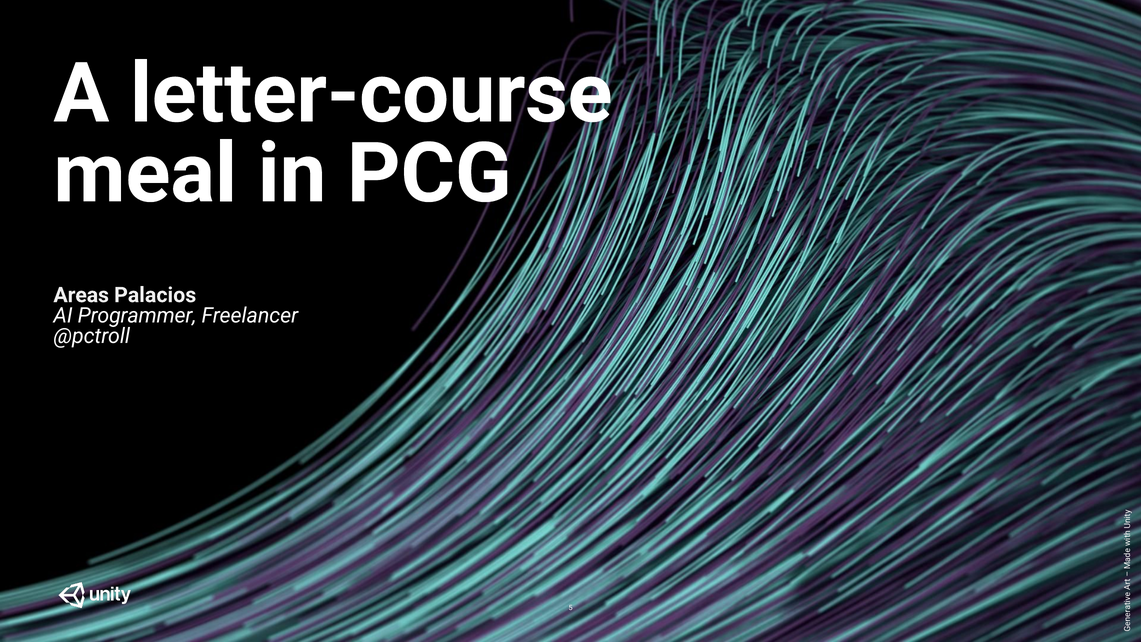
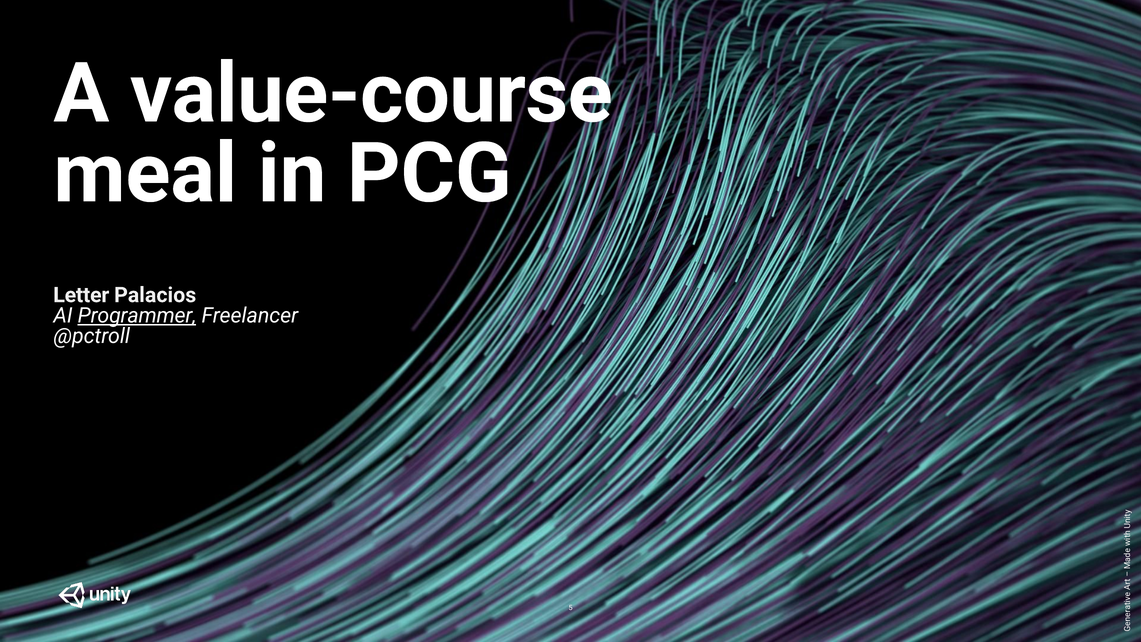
letter-course: letter-course -> value-course (371, 94)
Areas: Areas -> Letter (81, 295)
Programmer underline: none -> present (137, 316)
